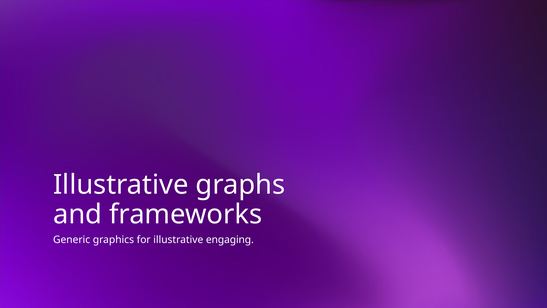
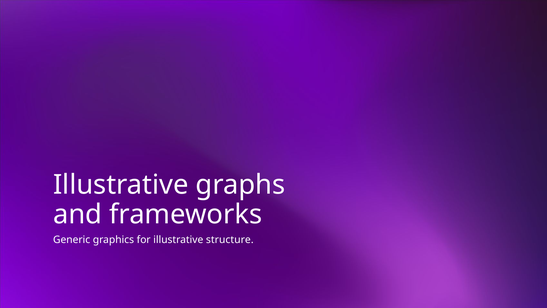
engaging: engaging -> structure (230, 240)
